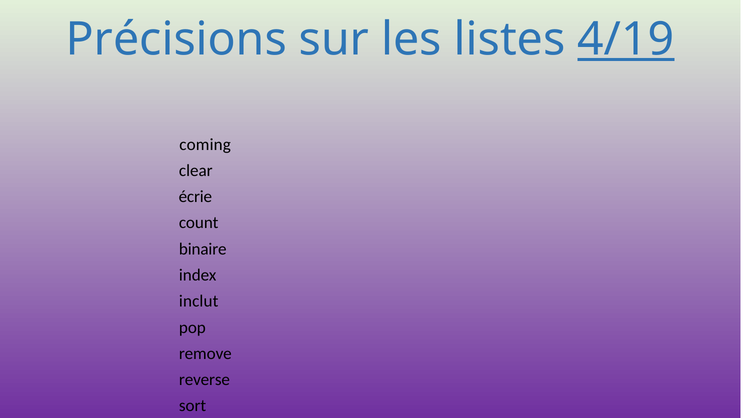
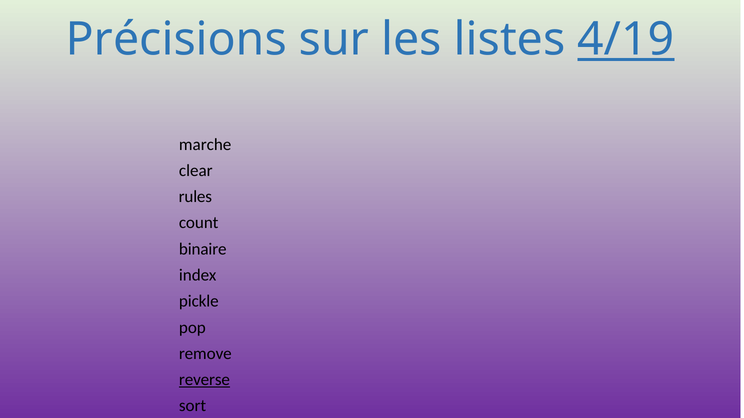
coming: coming -> marche (205, 145)
écrie: écrie -> rules (195, 197)
inclut: inclut -> pickle (199, 302)
reverse underline: none -> present (204, 380)
